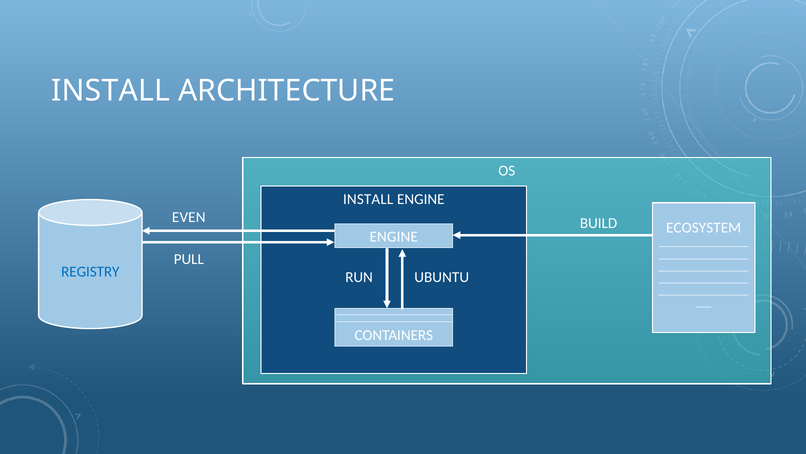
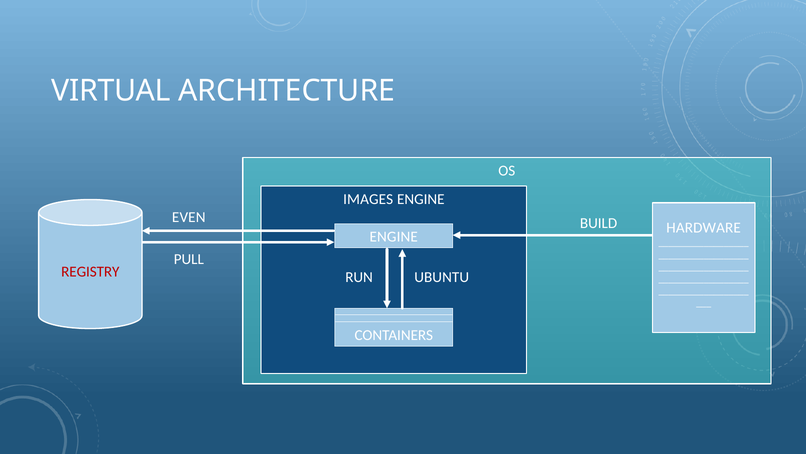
INSTALL: INSTALL -> VIRTUAL (111, 91)
INSTALL: INSTALL -> IMAGES (368, 199)
ECOSYSTEM: ECOSYSTEM -> HARDWARE (704, 228)
REGISTRY colour: blue -> red (90, 271)
